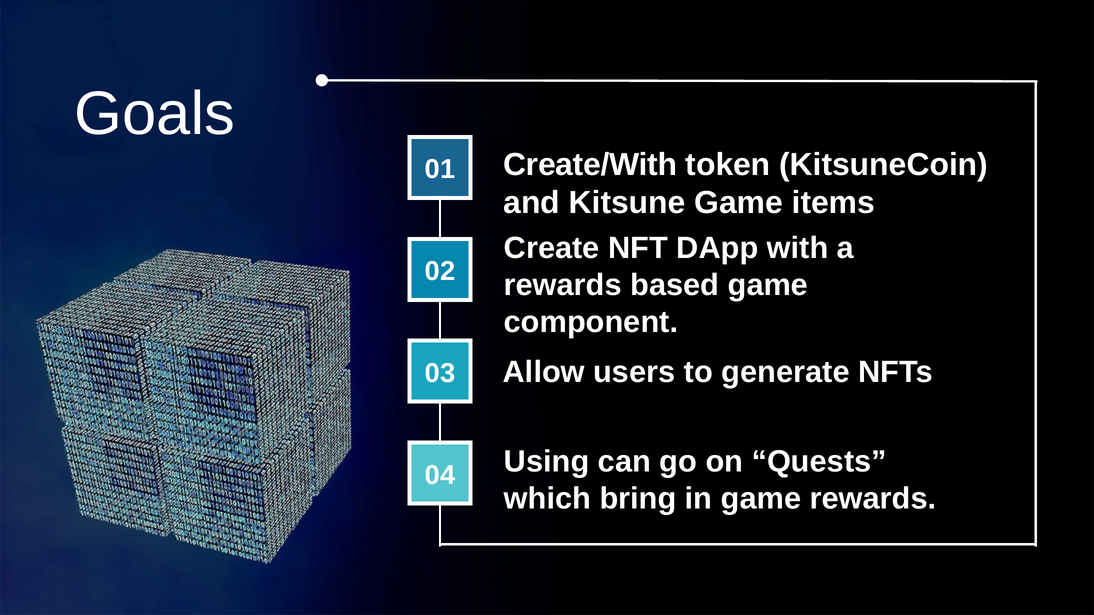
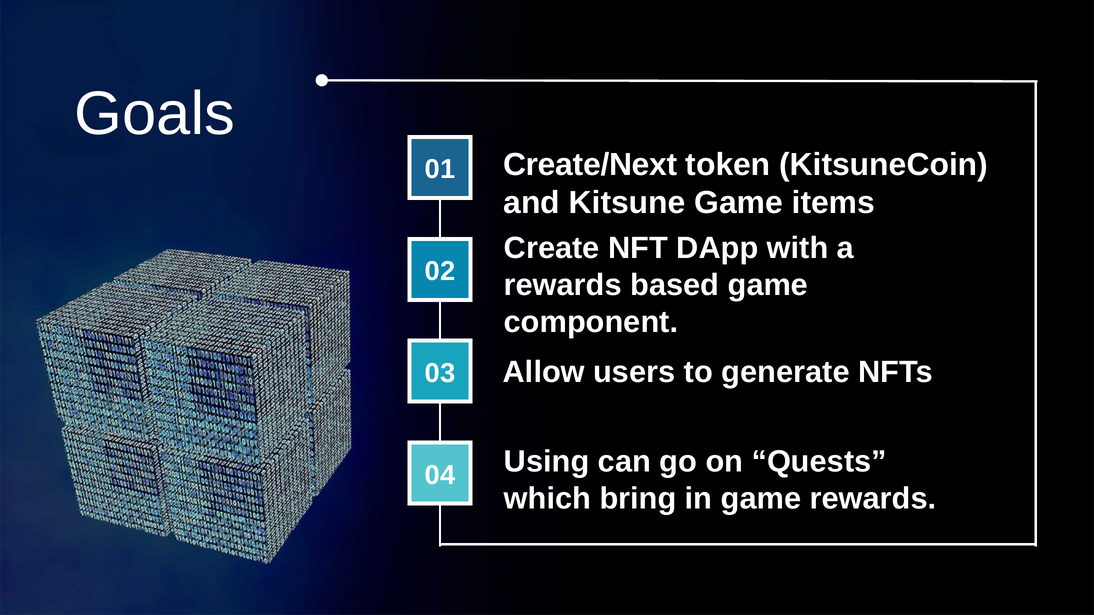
Create/With: Create/With -> Create/Next (590, 165)
